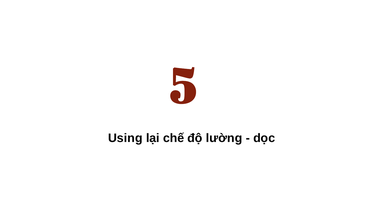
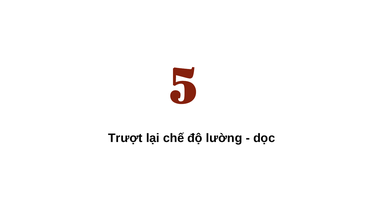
Using: Using -> Trượt (125, 138)
